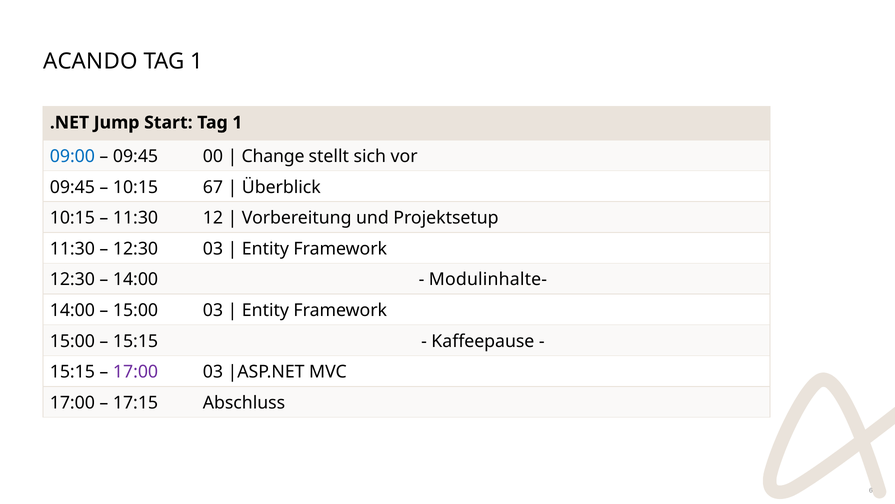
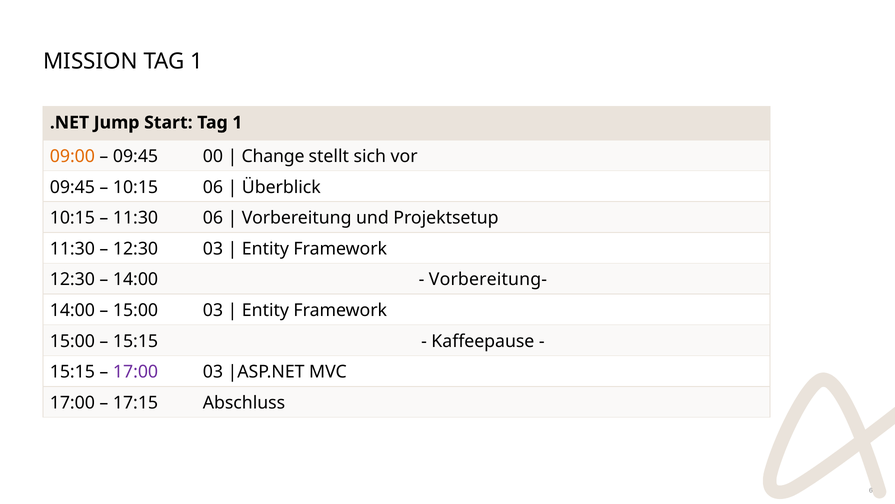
ACANDO: ACANDO -> MISSION (90, 61)
09:00 colour: blue -> orange (72, 156)
10:15 67: 67 -> 06 (213, 187)
11:30 12: 12 -> 06 (213, 218)
Modulinhalte-: Modulinhalte- -> Vorbereitung- (488, 279)
